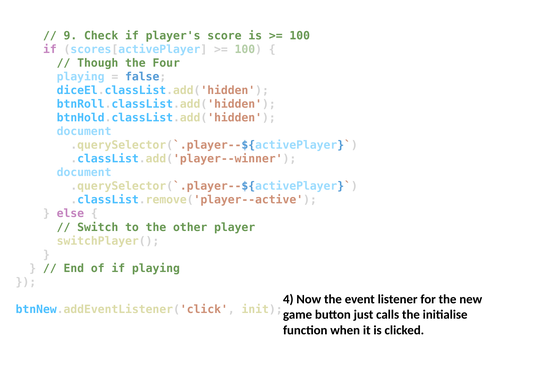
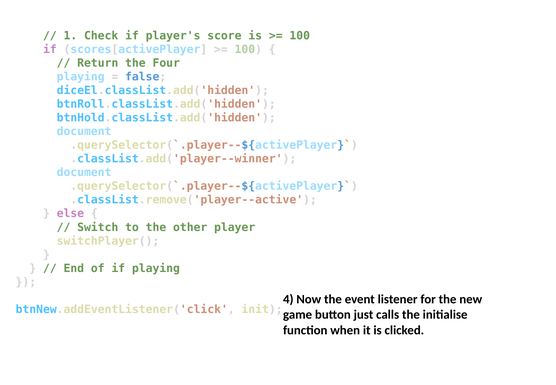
9: 9 -> 1 (70, 36)
Though: Though -> Return (98, 63)
